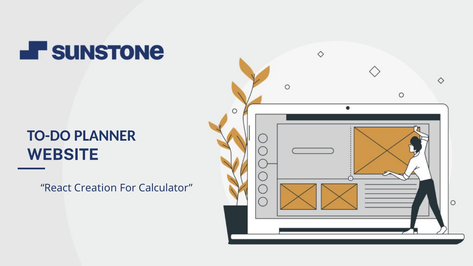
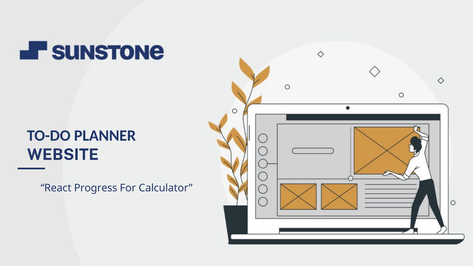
Creation: Creation -> Progress (96, 188)
